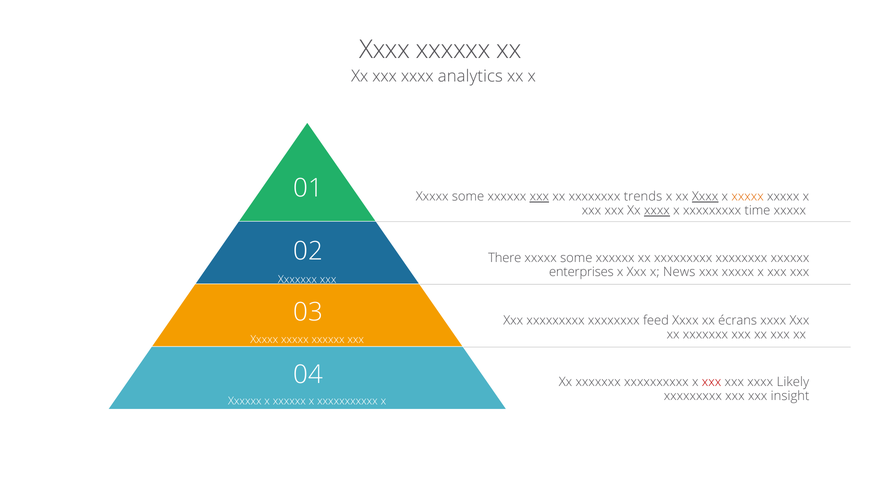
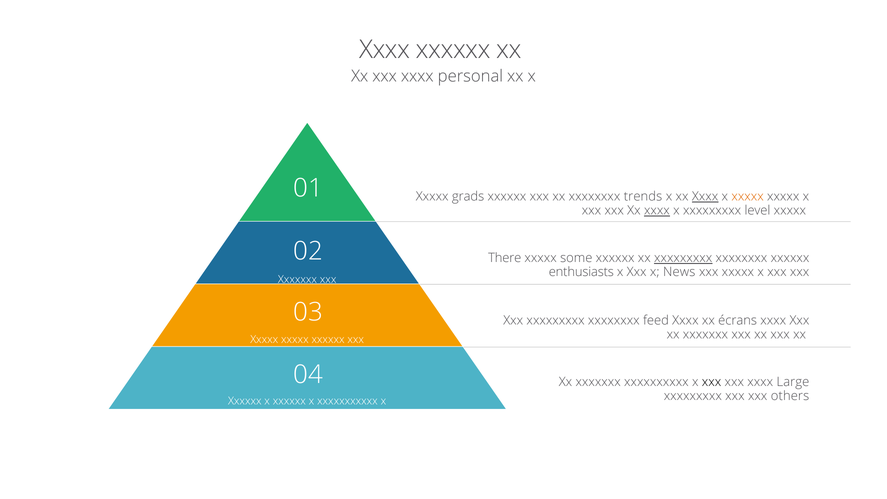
analytics: analytics -> personal (470, 76)
some: some -> grads (468, 196)
xxx underline: present -> none (539, 196)
time: time -> level (757, 210)
xxxxxxxxx underline: none -> present (683, 258)
enterprises: enterprises -> enthusiasts (581, 272)
xxx colour: red -> black (712, 382)
Likely: Likely -> Large (793, 382)
insight: insight -> others (790, 396)
